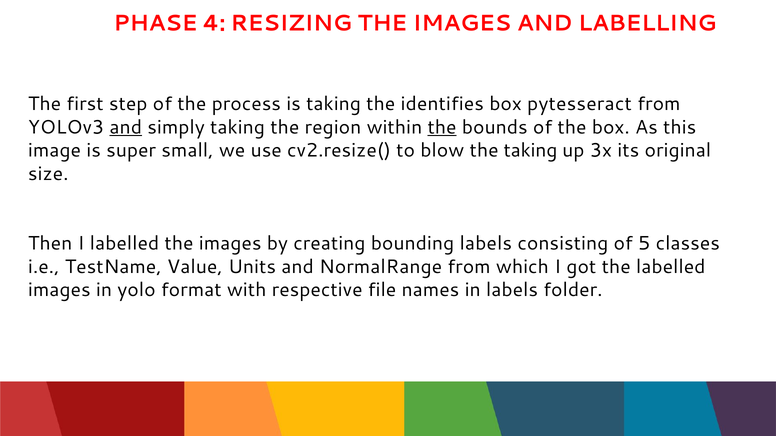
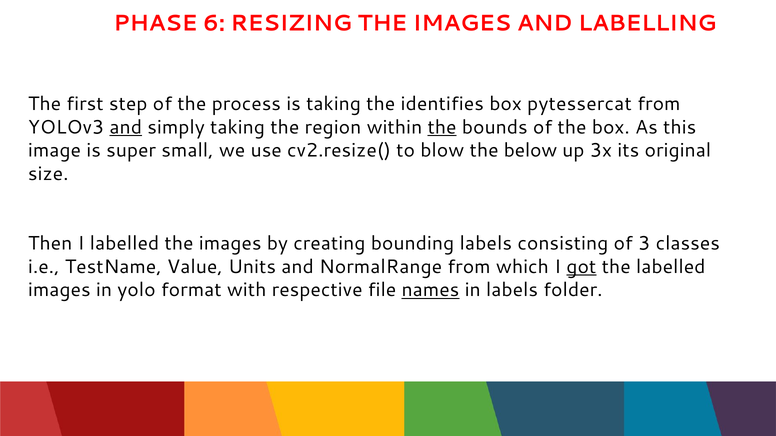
4: 4 -> 6 (214, 23)
pytesseract: pytesseract -> pytessercat (579, 104)
the taking: taking -> below (531, 151)
5: 5 -> 3 (644, 244)
got underline: none -> present (581, 267)
names underline: none -> present (430, 290)
